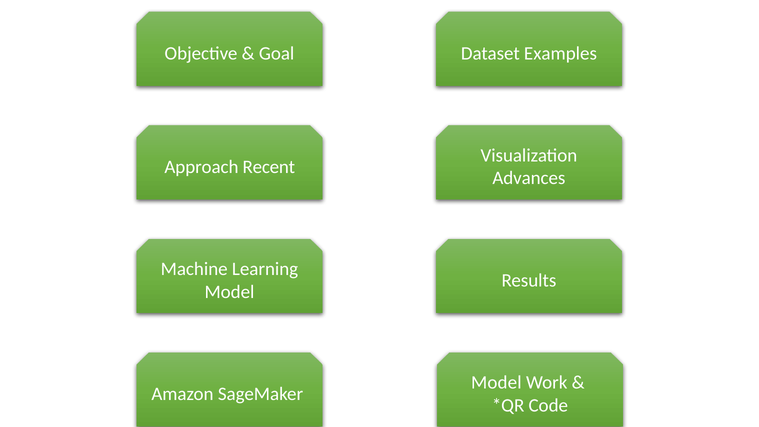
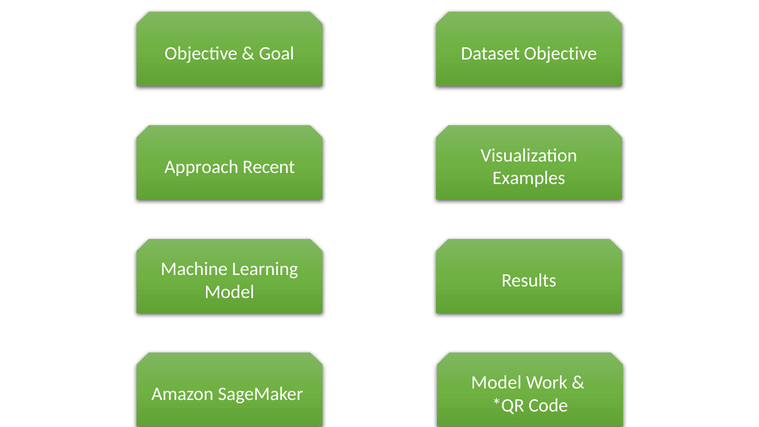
Dataset Examples: Examples -> Objective (560, 53)
Advances: Advances -> Examples (529, 178)
